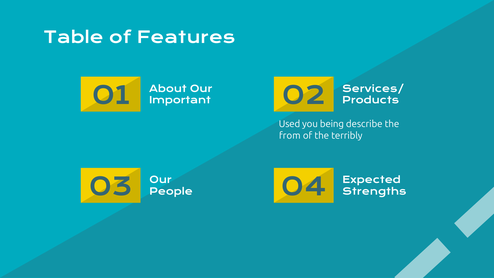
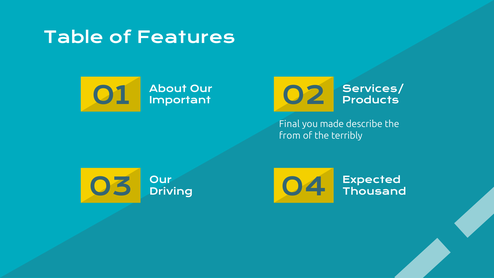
Used: Used -> Final (289, 124)
being: being -> made (332, 124)
People: People -> Driving (171, 192)
Strengths: Strengths -> Thousand (374, 192)
